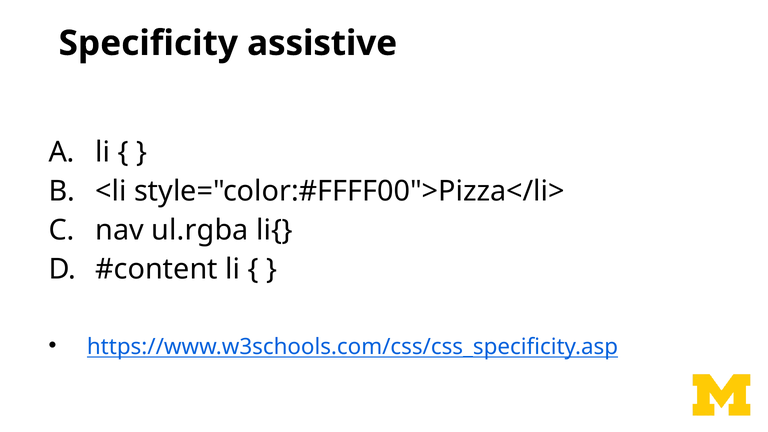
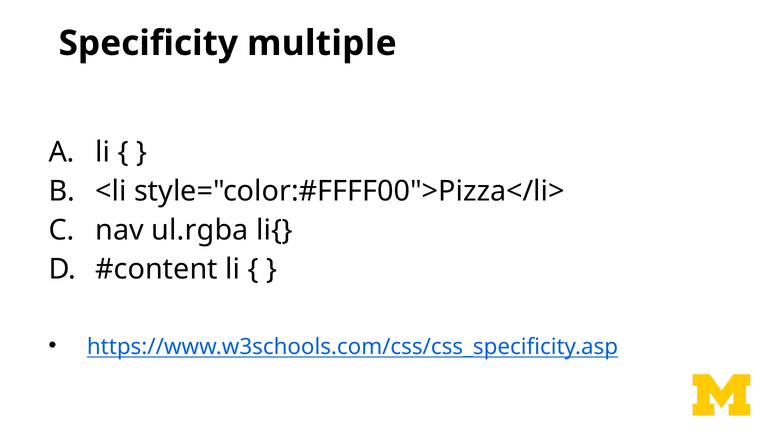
assistive: assistive -> multiple (322, 43)
